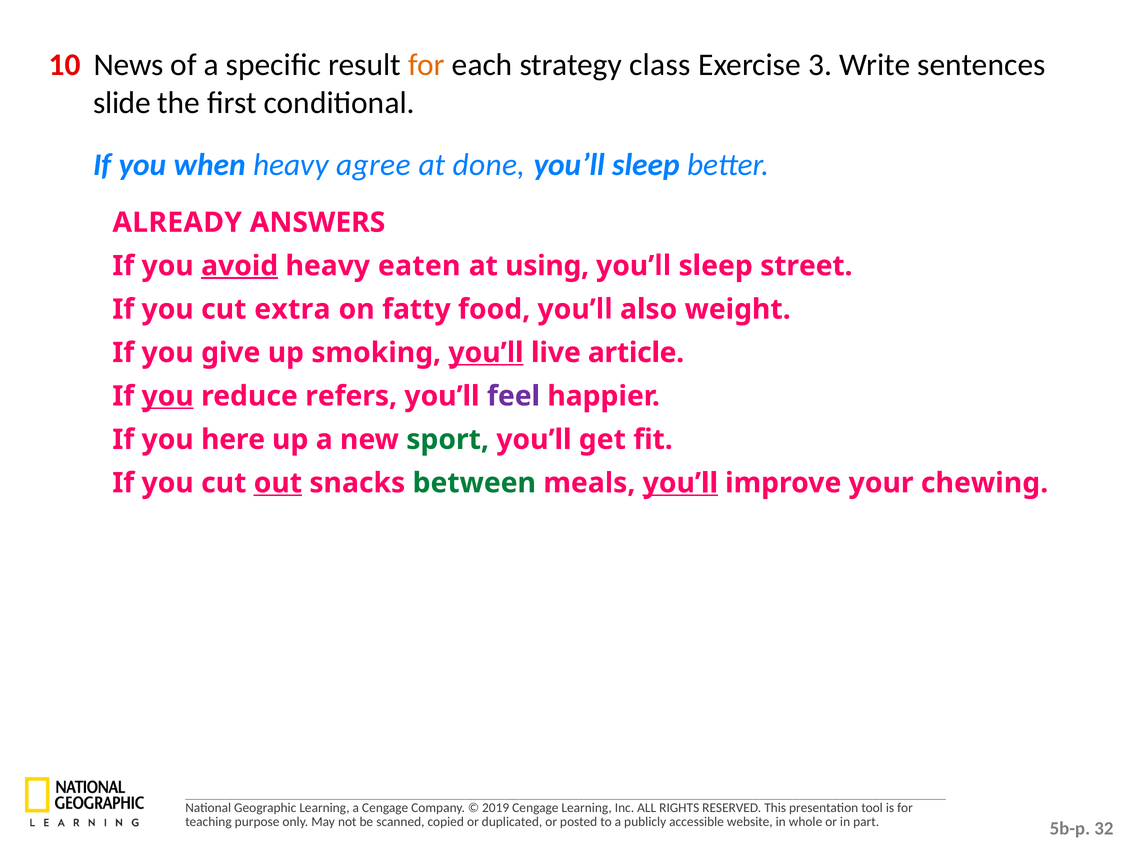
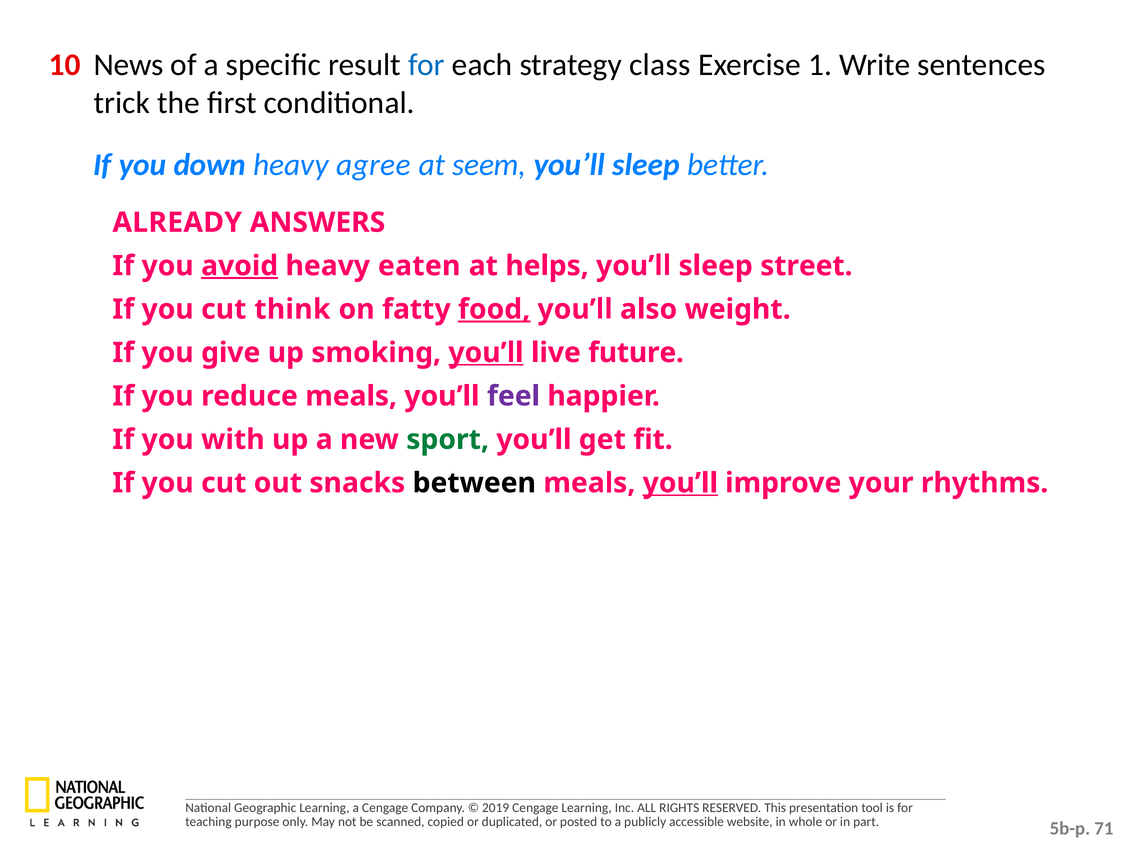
for colour: orange -> blue (426, 65)
3: 3 -> 1 (820, 65)
slide: slide -> trick (122, 103)
when: when -> down (210, 165)
done: done -> seem (489, 165)
using: using -> helps (547, 266)
extra: extra -> think (292, 309)
food underline: none -> present (494, 309)
article: article -> future (636, 353)
you underline: present -> none (168, 396)
reduce refers: refers -> meals (351, 396)
here: here -> with (233, 440)
out underline: present -> none (278, 483)
between colour: green -> black (474, 483)
chewing: chewing -> rhythms (985, 483)
32: 32 -> 71 (1104, 828)
